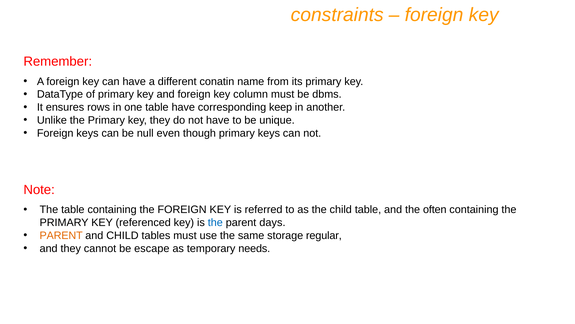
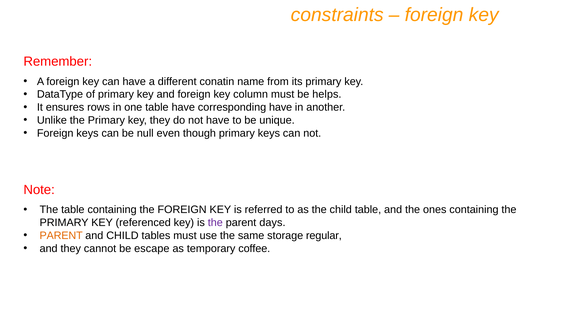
dbms: dbms -> helps (327, 94)
corresponding keep: keep -> have (281, 107)
often: often -> ones (435, 209)
the colour: blue -> purple (215, 222)
needs: needs -> coffee (254, 248)
